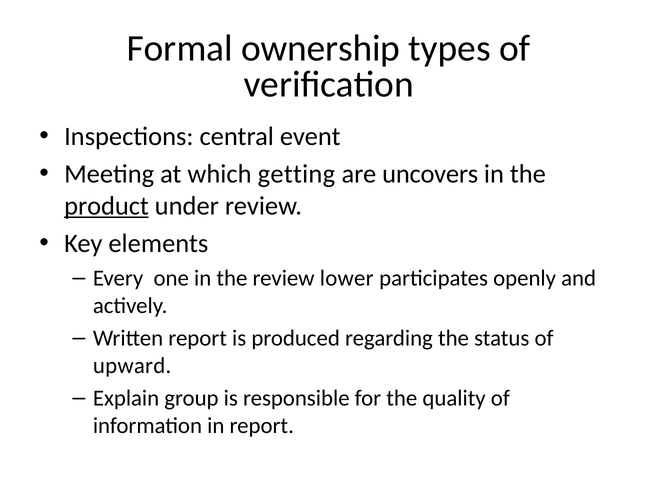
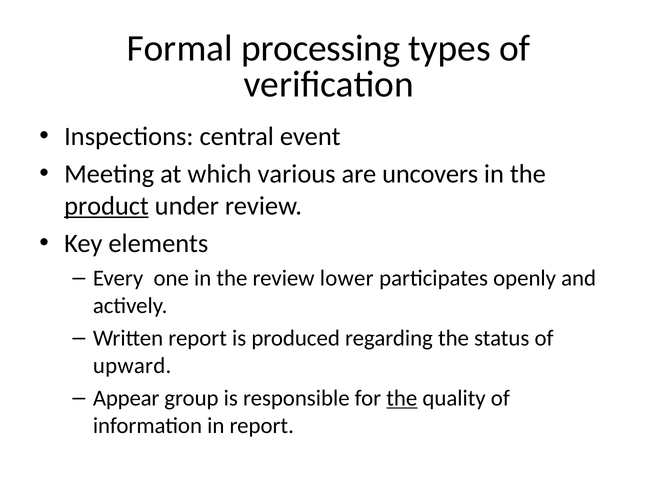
ownership: ownership -> processing (321, 49)
getting: getting -> various (297, 174)
Explain: Explain -> Appear (126, 398)
the underline: none -> present (402, 398)
